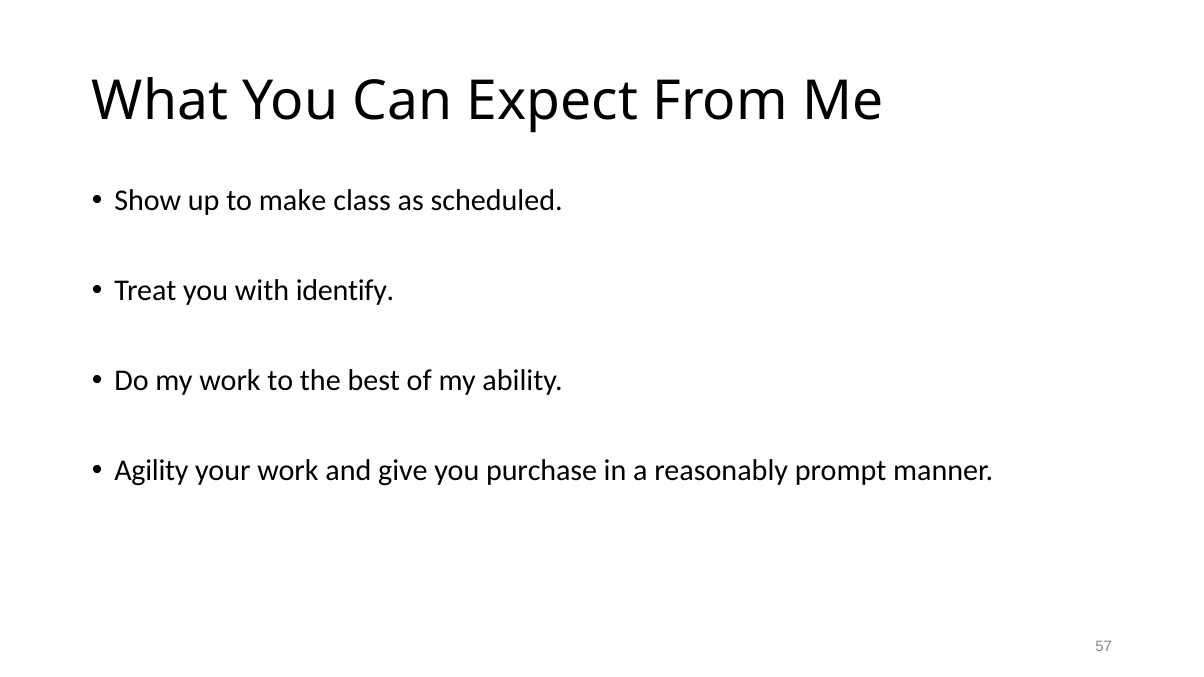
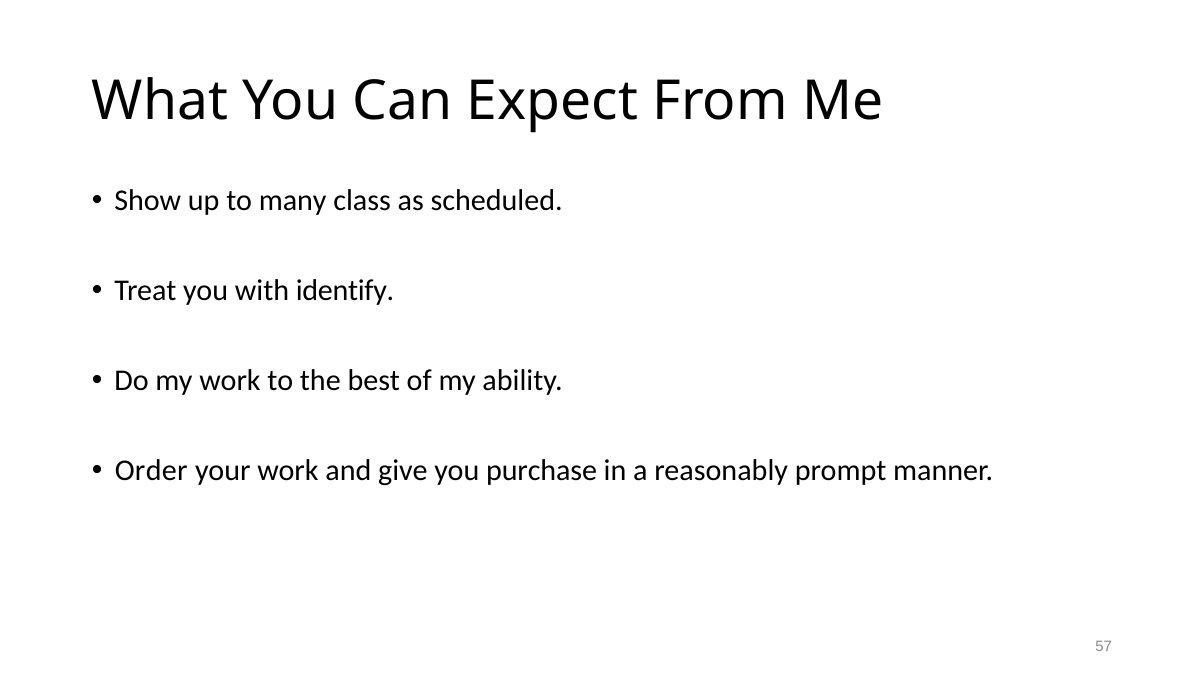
make: make -> many (293, 201)
Agility: Agility -> Order (151, 471)
